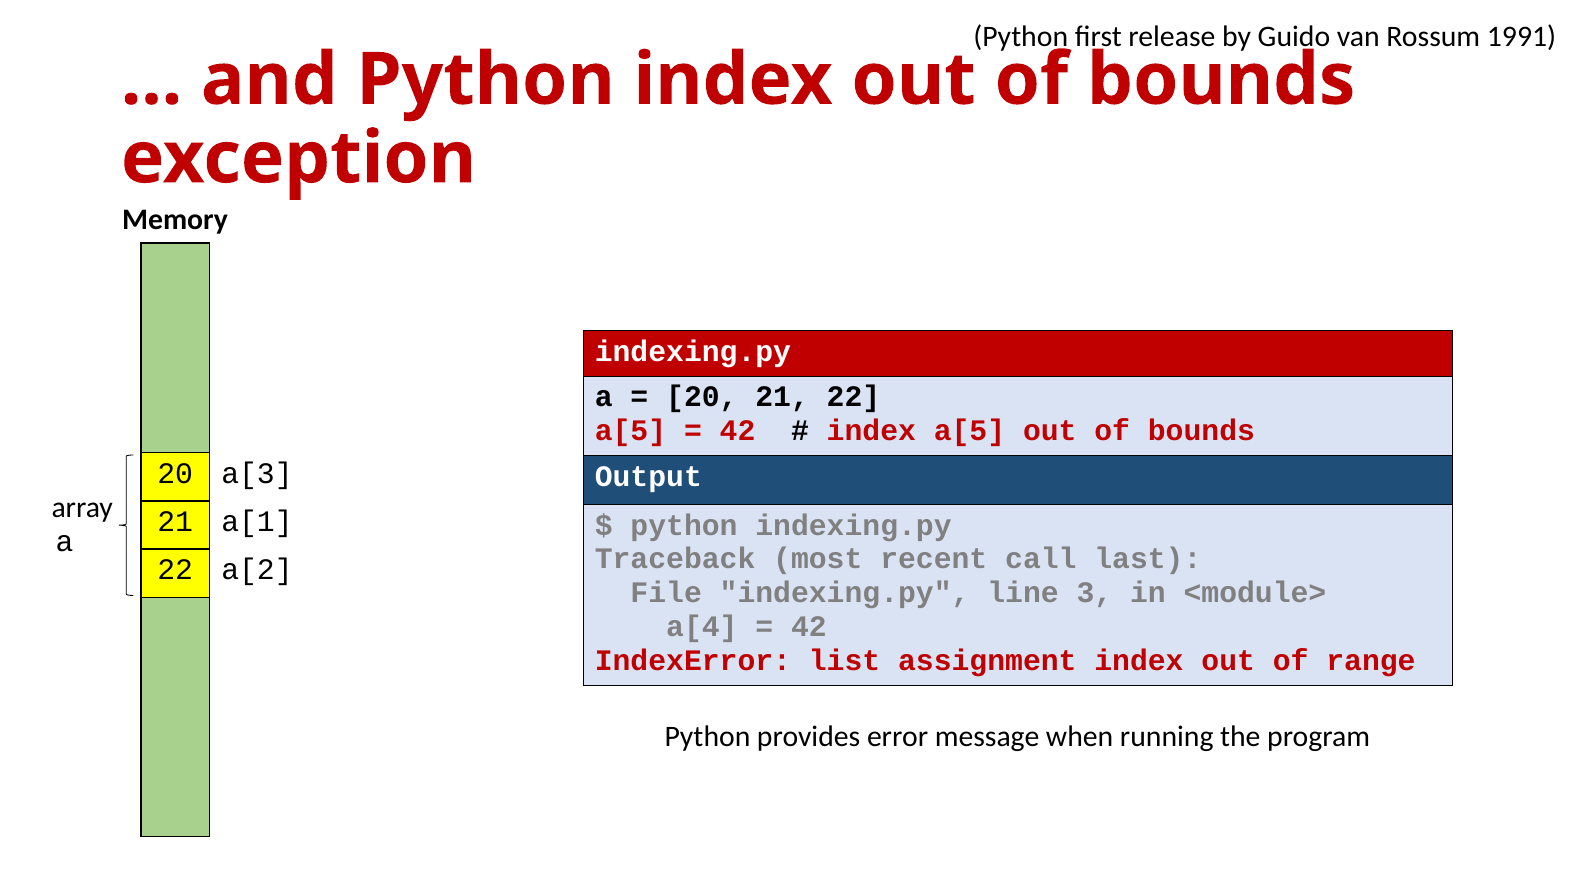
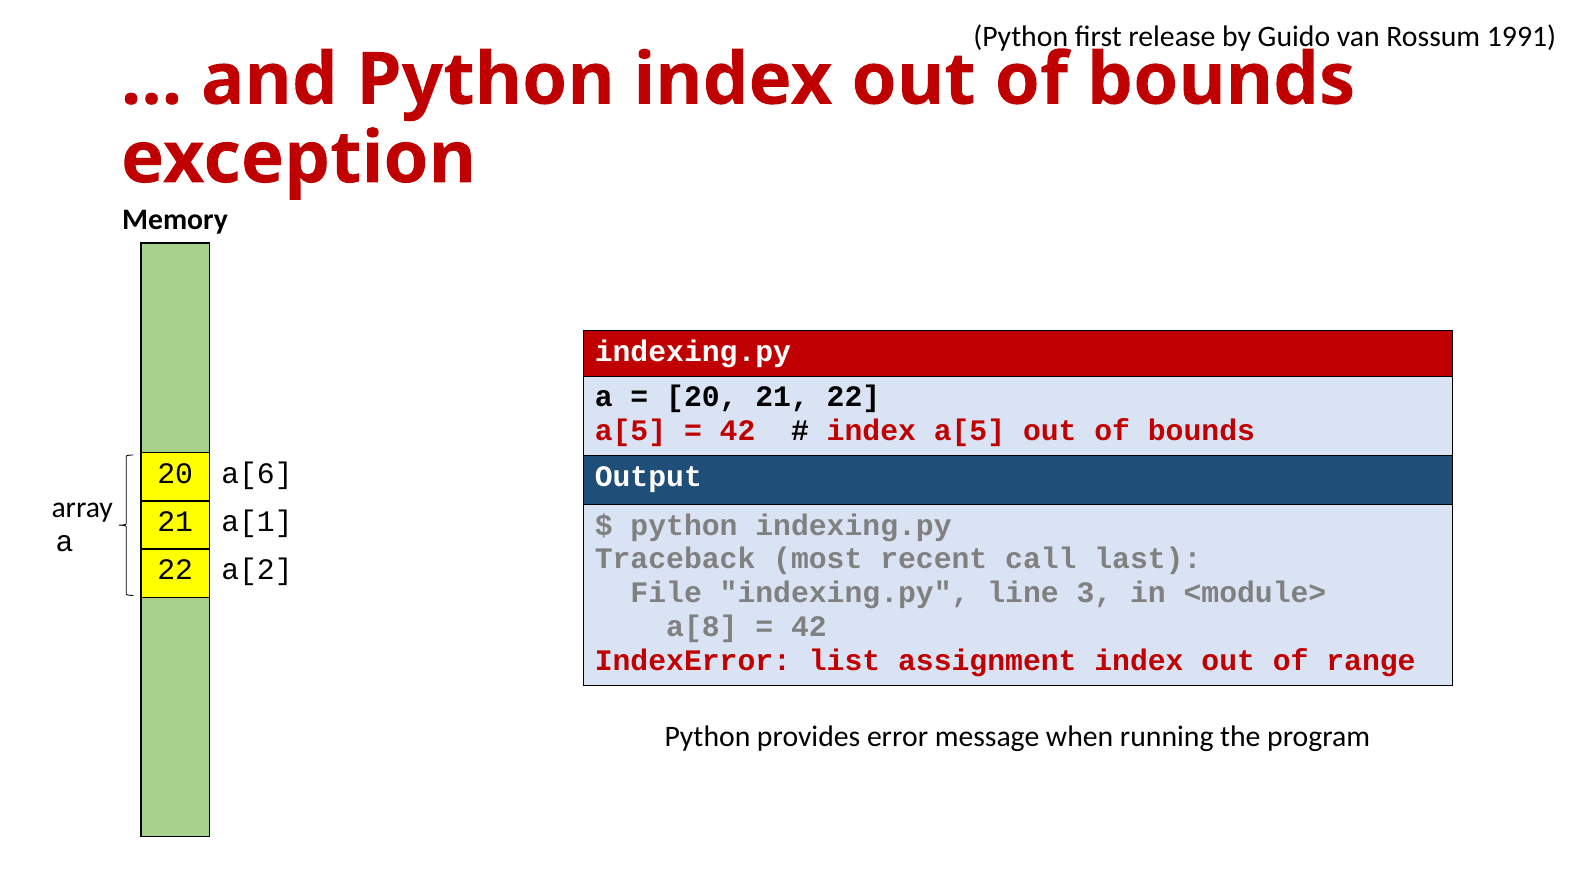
a[3: a[3 -> a[6 (257, 474)
a[4: a[4 -> a[8 (702, 627)
